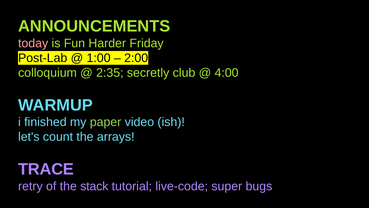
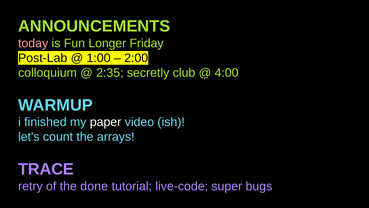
Harder: Harder -> Longer (107, 43)
paper colour: light green -> white (106, 122)
stack: stack -> done (94, 186)
